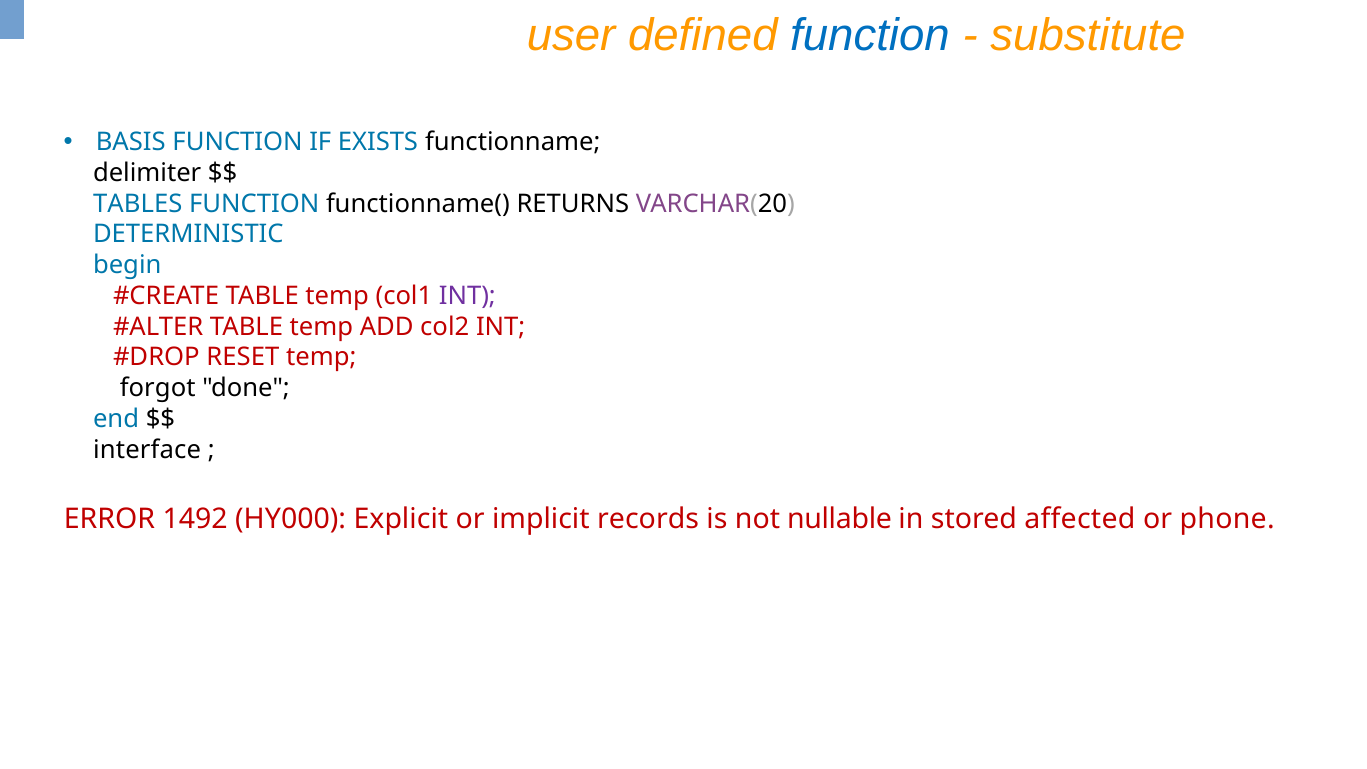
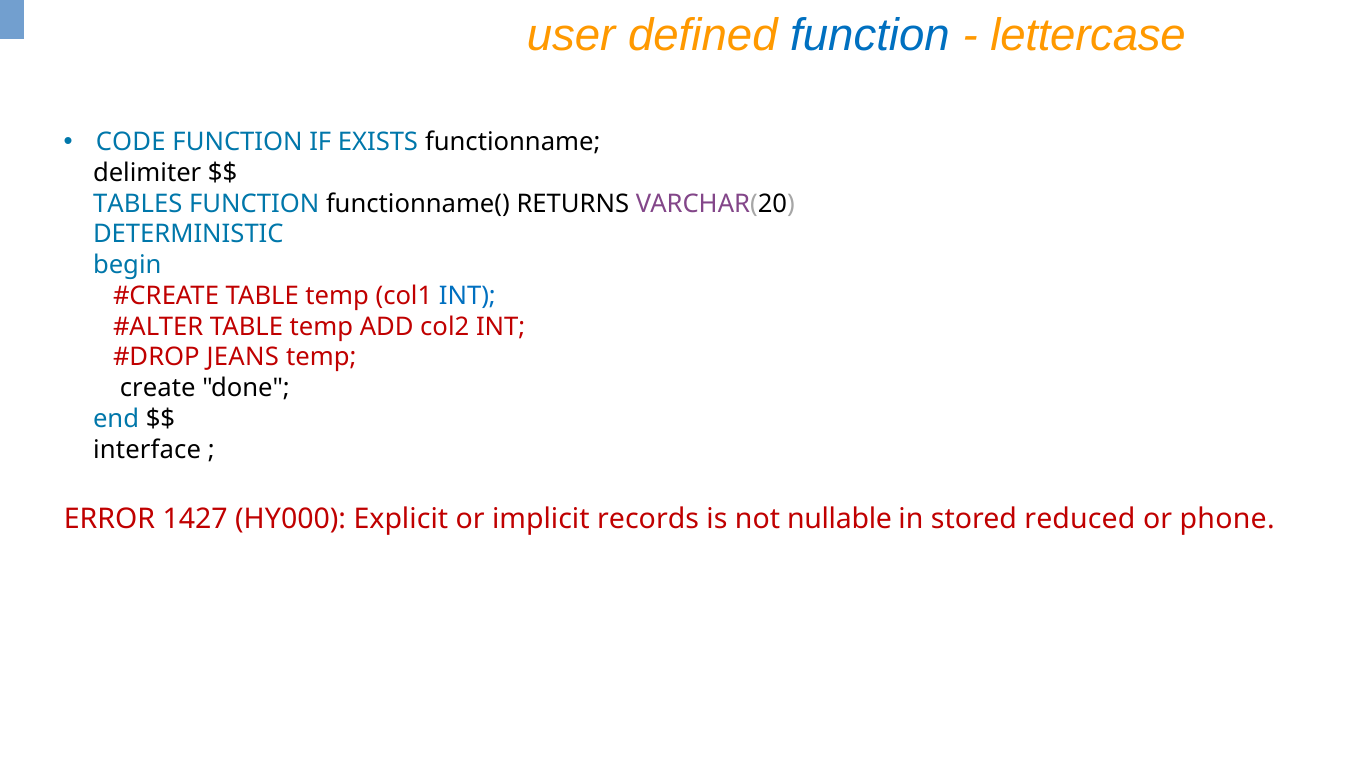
substitute: substitute -> lettercase (1088, 36)
BASIS: BASIS -> CODE (131, 142)
INT colour: purple -> blue (467, 296)
RESET: RESET -> JEANS (243, 357)
forgot: forgot -> create (158, 388)
1492: 1492 -> 1427 (195, 519)
affected: affected -> reduced (1080, 519)
